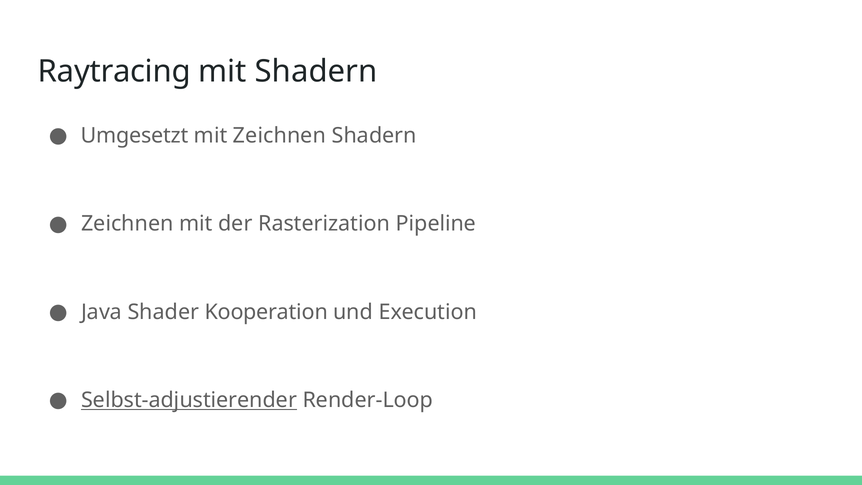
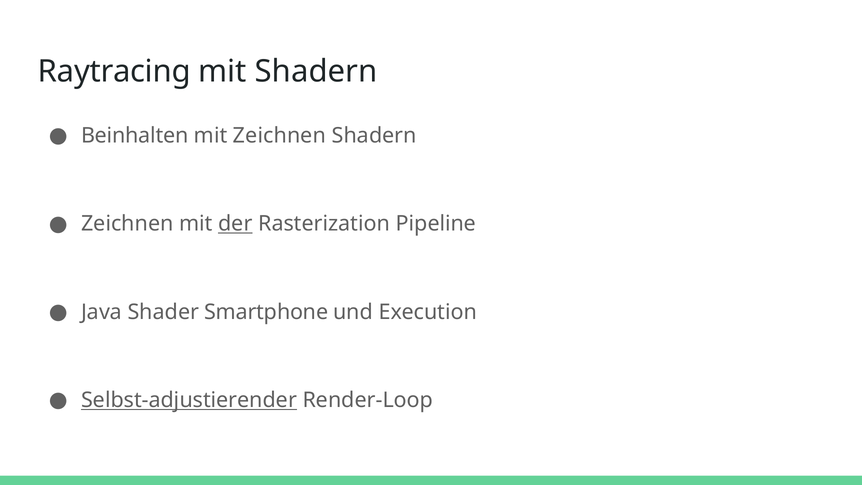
Umgesetzt: Umgesetzt -> Beinhalten (135, 136)
der underline: none -> present (235, 224)
Kooperation: Kooperation -> Smartphone (266, 312)
